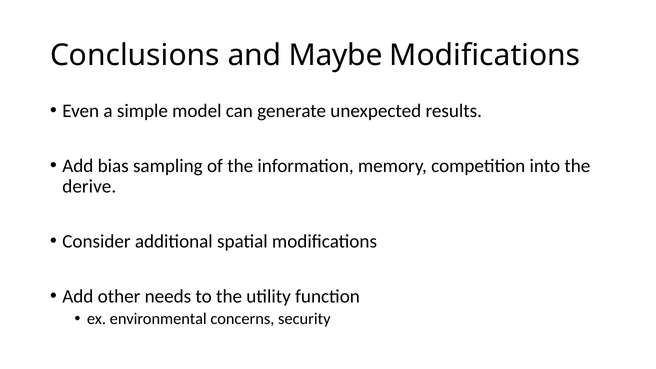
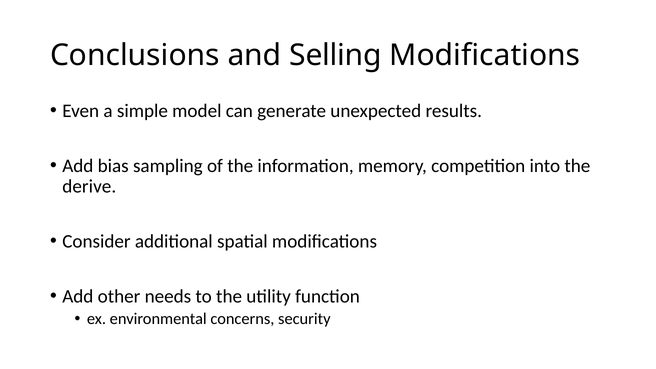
Maybe: Maybe -> Selling (336, 55)
